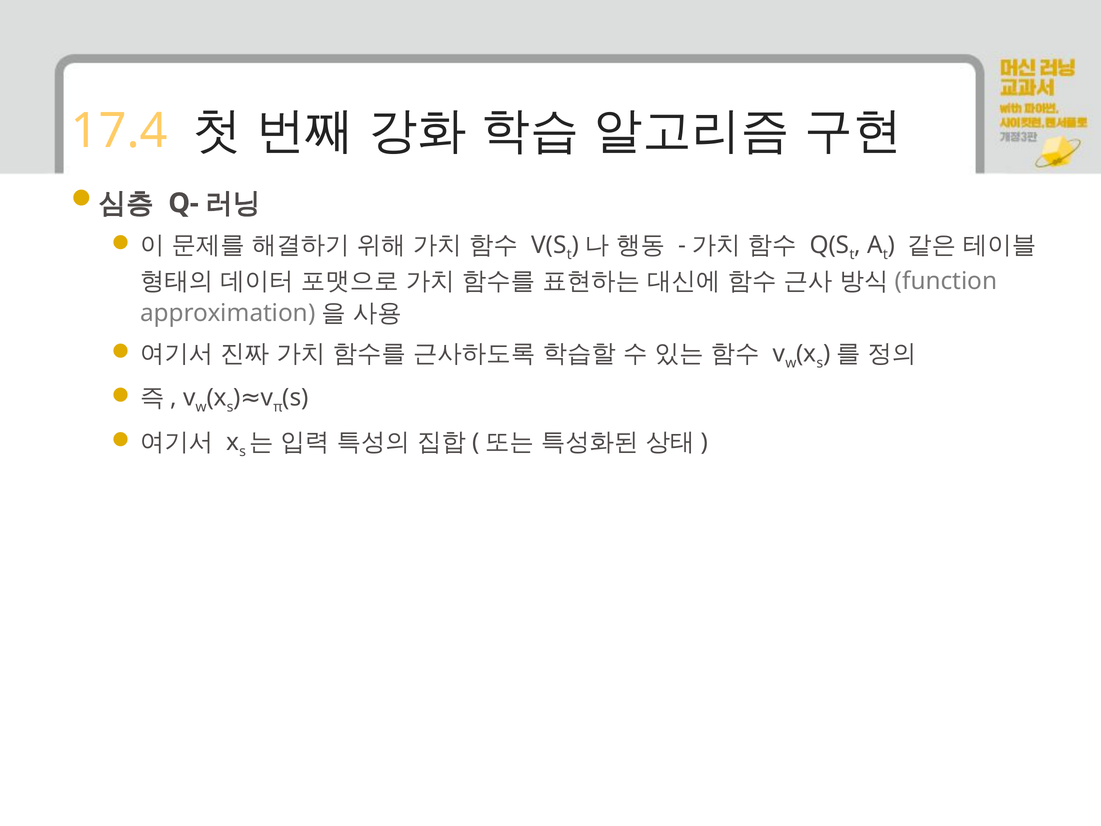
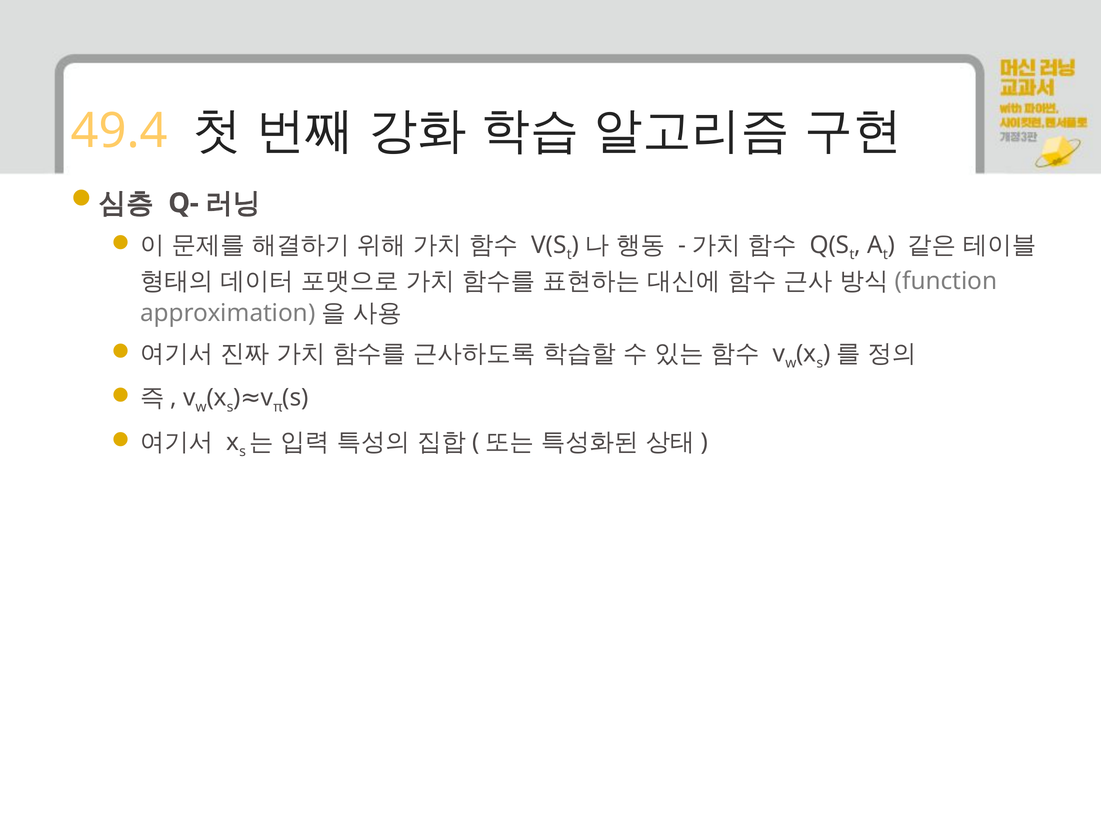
17.4: 17.4 -> 49.4 (119, 131)
